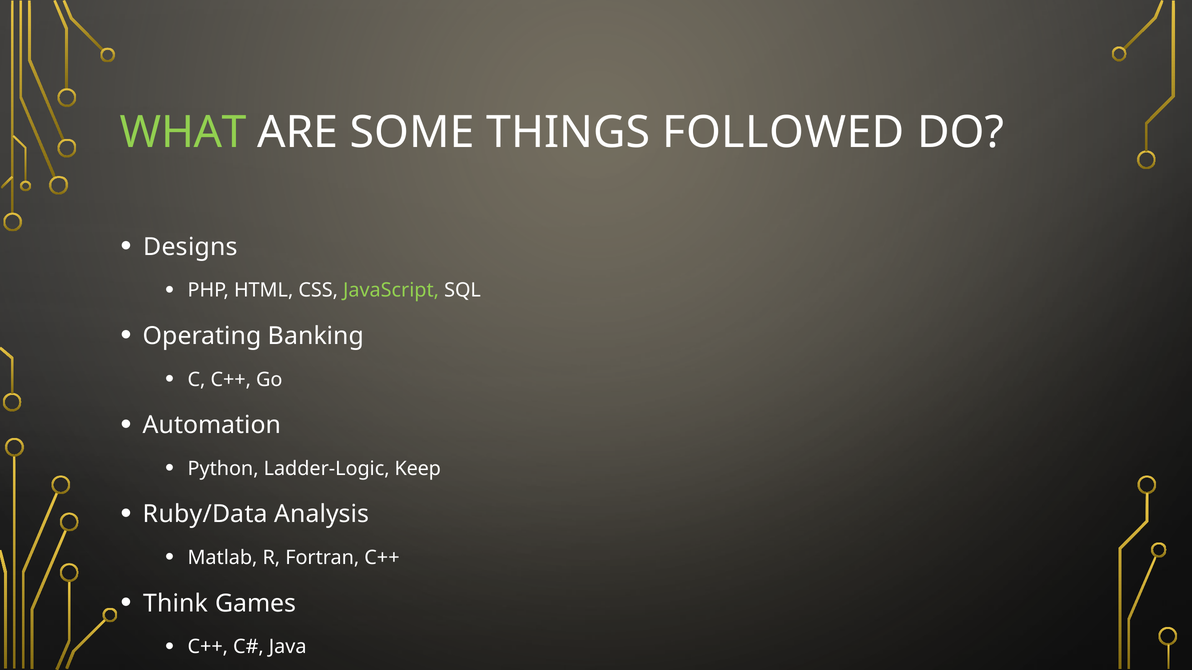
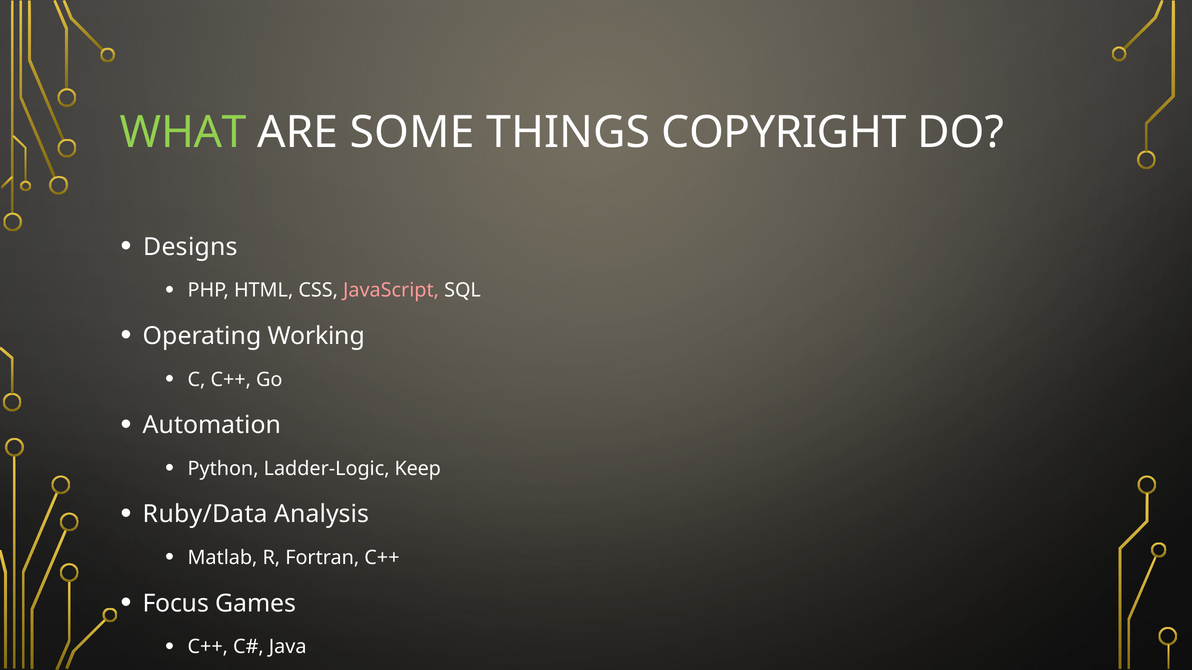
FOLLOWED: FOLLOWED -> COPYRIGHT (784, 132)
JavaScript colour: light green -> pink (391, 291)
Banking: Banking -> Working (316, 336)
Think: Think -> Focus (176, 604)
